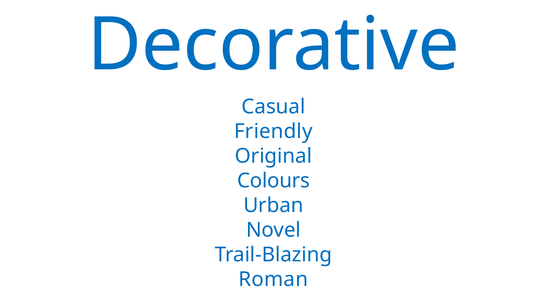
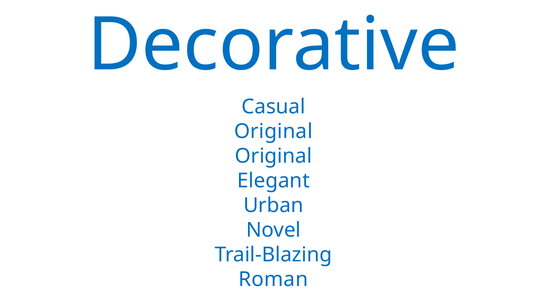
Friendly: Friendly -> Original (273, 131)
Colours: Colours -> Elegant (273, 180)
